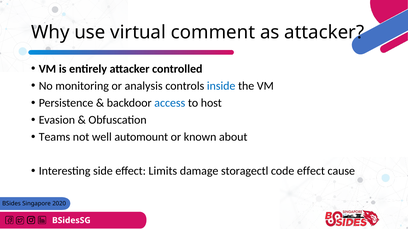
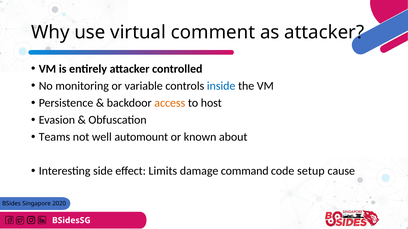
analysis: analysis -> variable (144, 86)
access colour: blue -> orange (170, 103)
storagectl: storagectl -> command (245, 171)
code effect: effect -> setup (311, 171)
